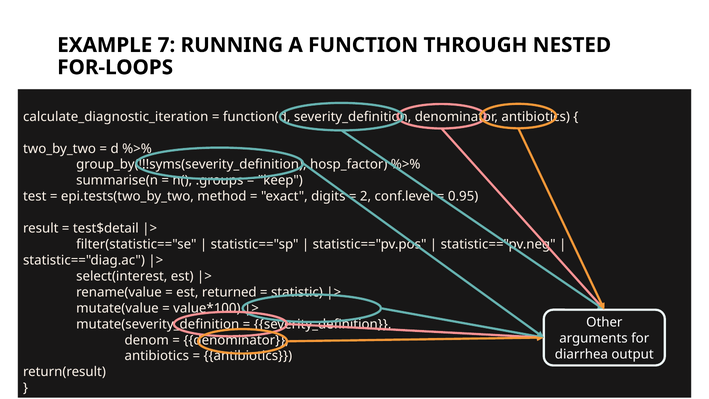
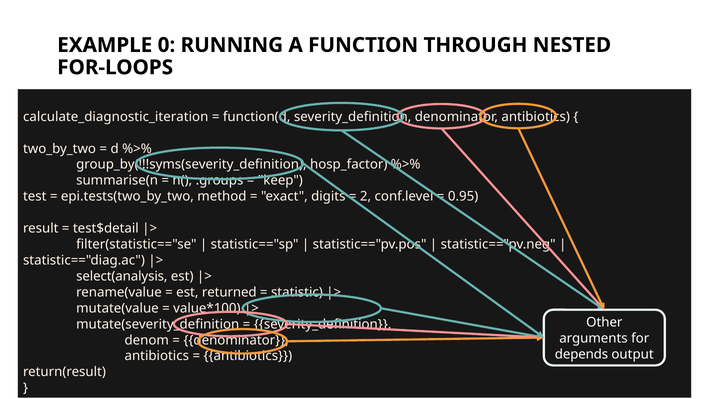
7: 7 -> 0 (166, 45)
select(interest: select(interest -> select(analysis (122, 276)
diarrhea: diarrhea -> depends (582, 354)
